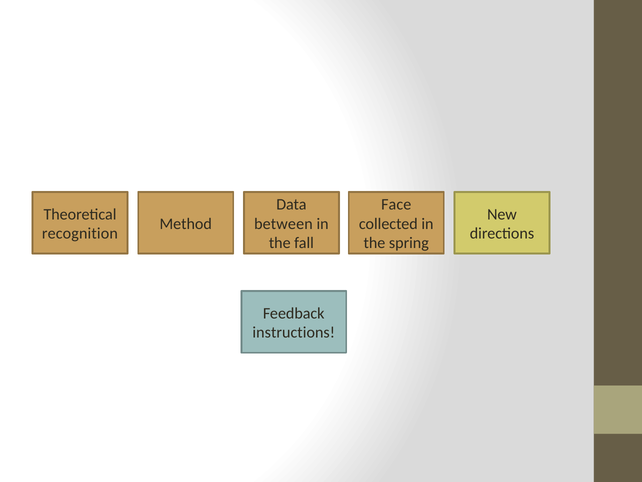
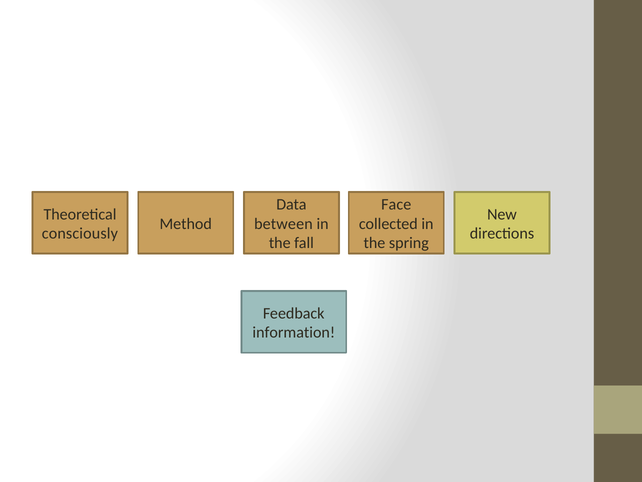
recognition: recognition -> consciously (80, 233)
instructions: instructions -> information (294, 332)
